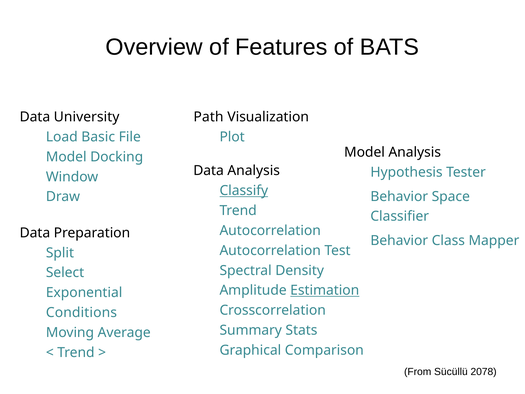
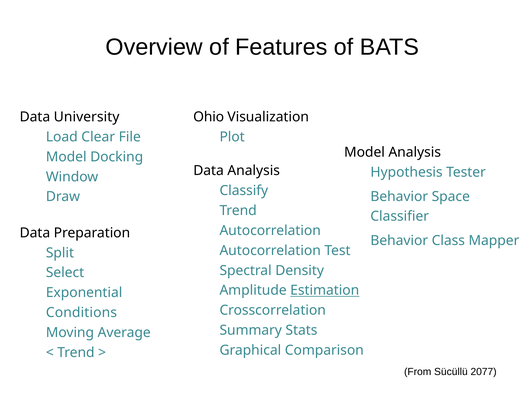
Path: Path -> Ohio (209, 117)
Basic: Basic -> Clear (98, 137)
Classify underline: present -> none (244, 191)
2078: 2078 -> 2077 (484, 372)
